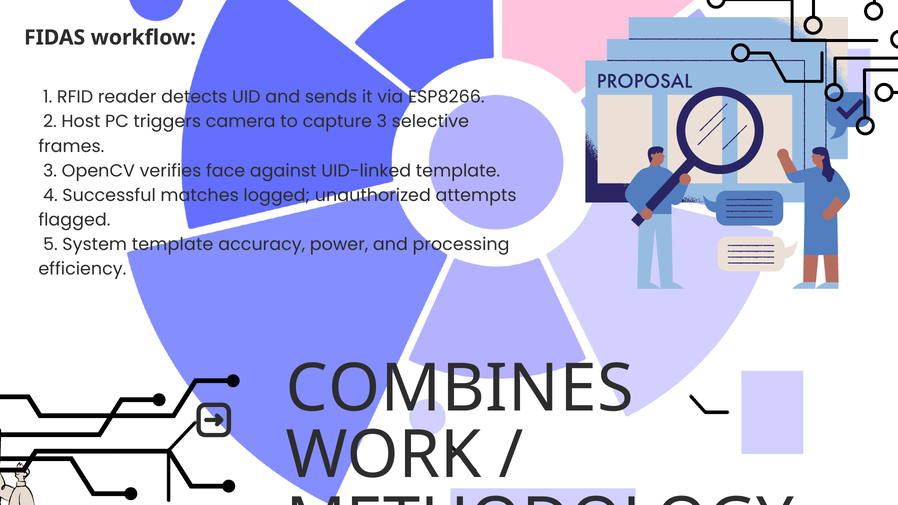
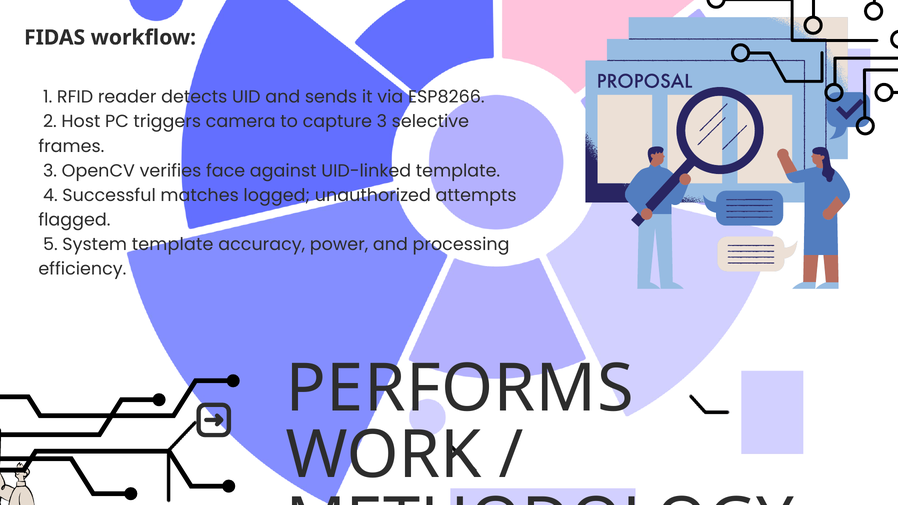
COMBINES: COMBINES -> PERFORMS (460, 389)
